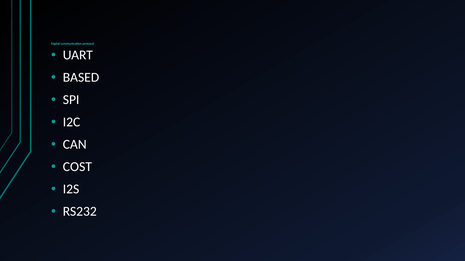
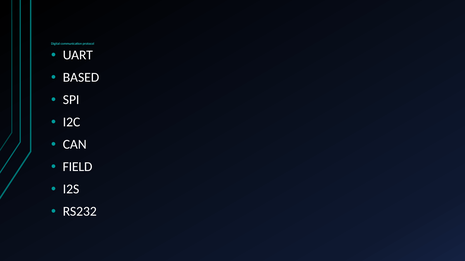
COST: COST -> FIELD (77, 167)
